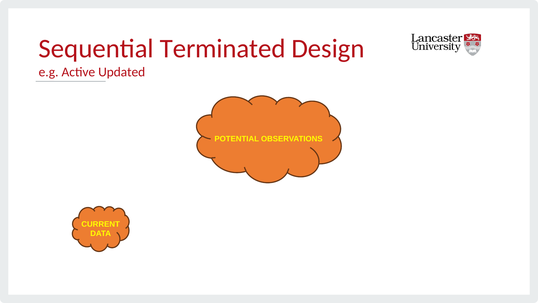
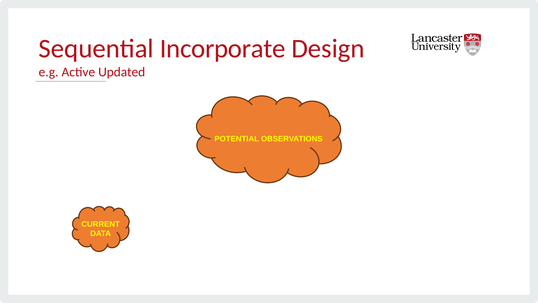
Terminated: Terminated -> Incorporate (223, 48)
